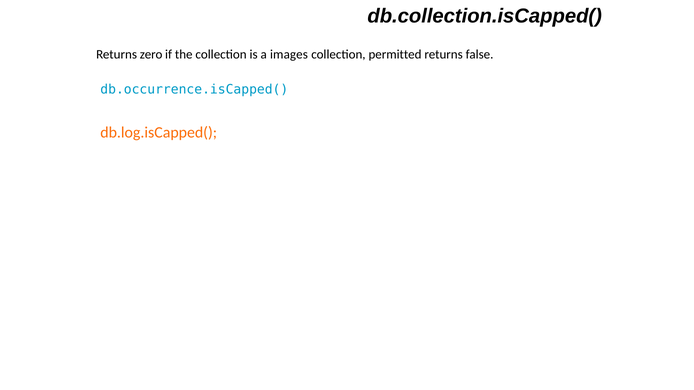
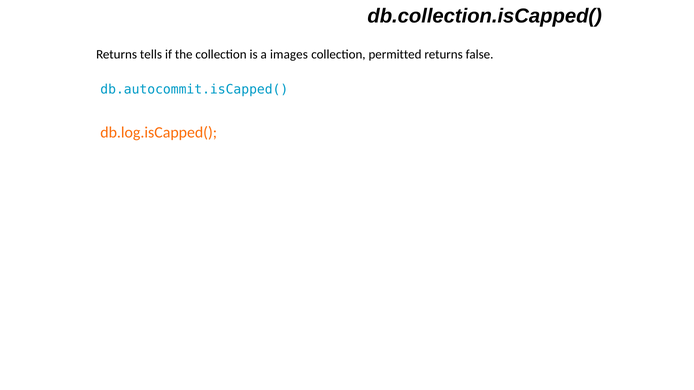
zero: zero -> tells (151, 55)
db.occurrence.isCapped(: db.occurrence.isCapped( -> db.autocommit.isCapped( (194, 89)
